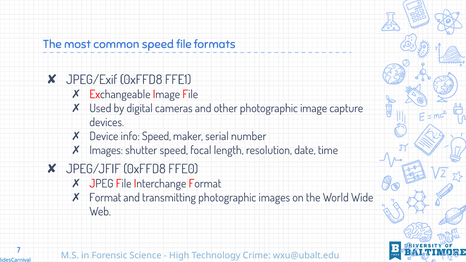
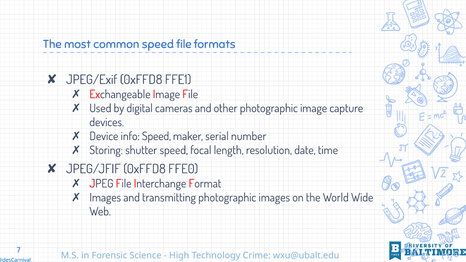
Images: Images -> Storing (106, 150)
Format: Format -> Images (105, 198)
